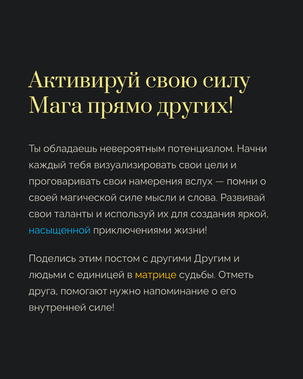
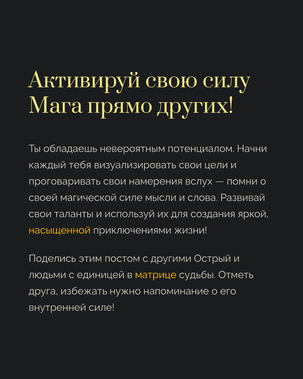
насыщенной colour: light blue -> yellow (60, 230)
Другим: Другим -> Острый (212, 258)
помогают: помогают -> избежать (84, 291)
